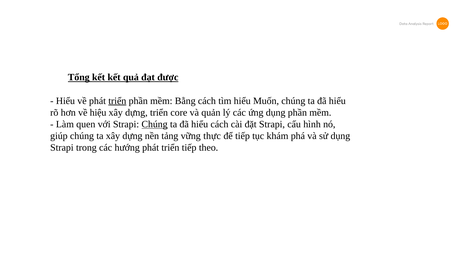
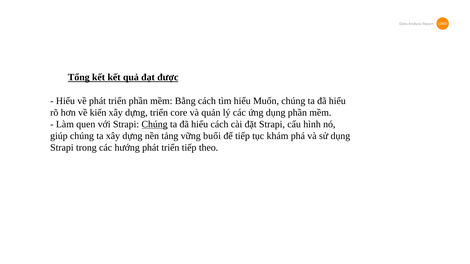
triển underline: present -> none (117, 101)
hiệu: hiệu -> kiến (98, 113)
thực: thực -> buổi (212, 136)
